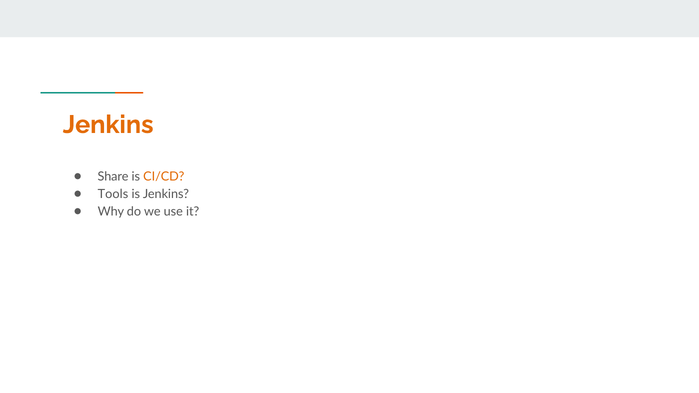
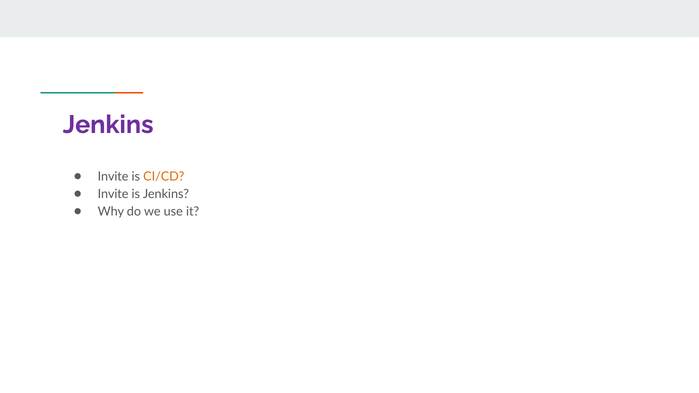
Jenkins colour: orange -> purple (108, 125)
Share: Share -> Invite (113, 177)
Tools: Tools -> Invite (113, 194)
